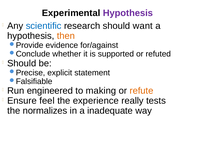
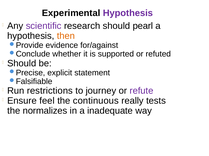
scientific colour: blue -> purple (44, 26)
want: want -> pearl (143, 26)
engineered: engineered -> restrictions (50, 91)
making: making -> journey (101, 91)
refute colour: orange -> purple (142, 91)
experience: experience -> continuous (96, 101)
